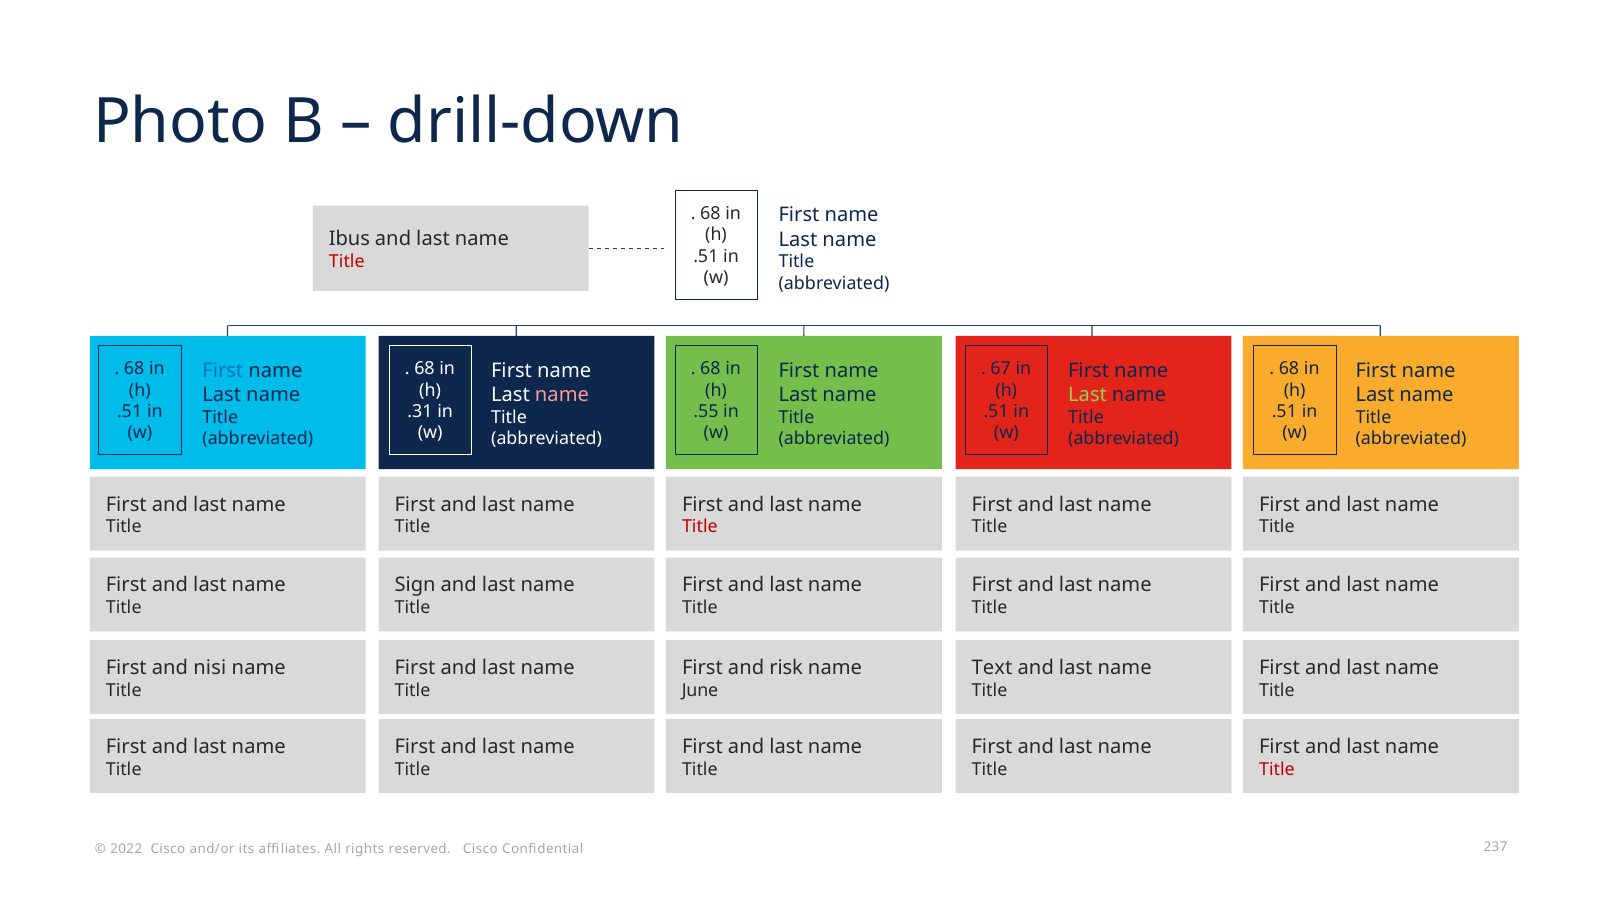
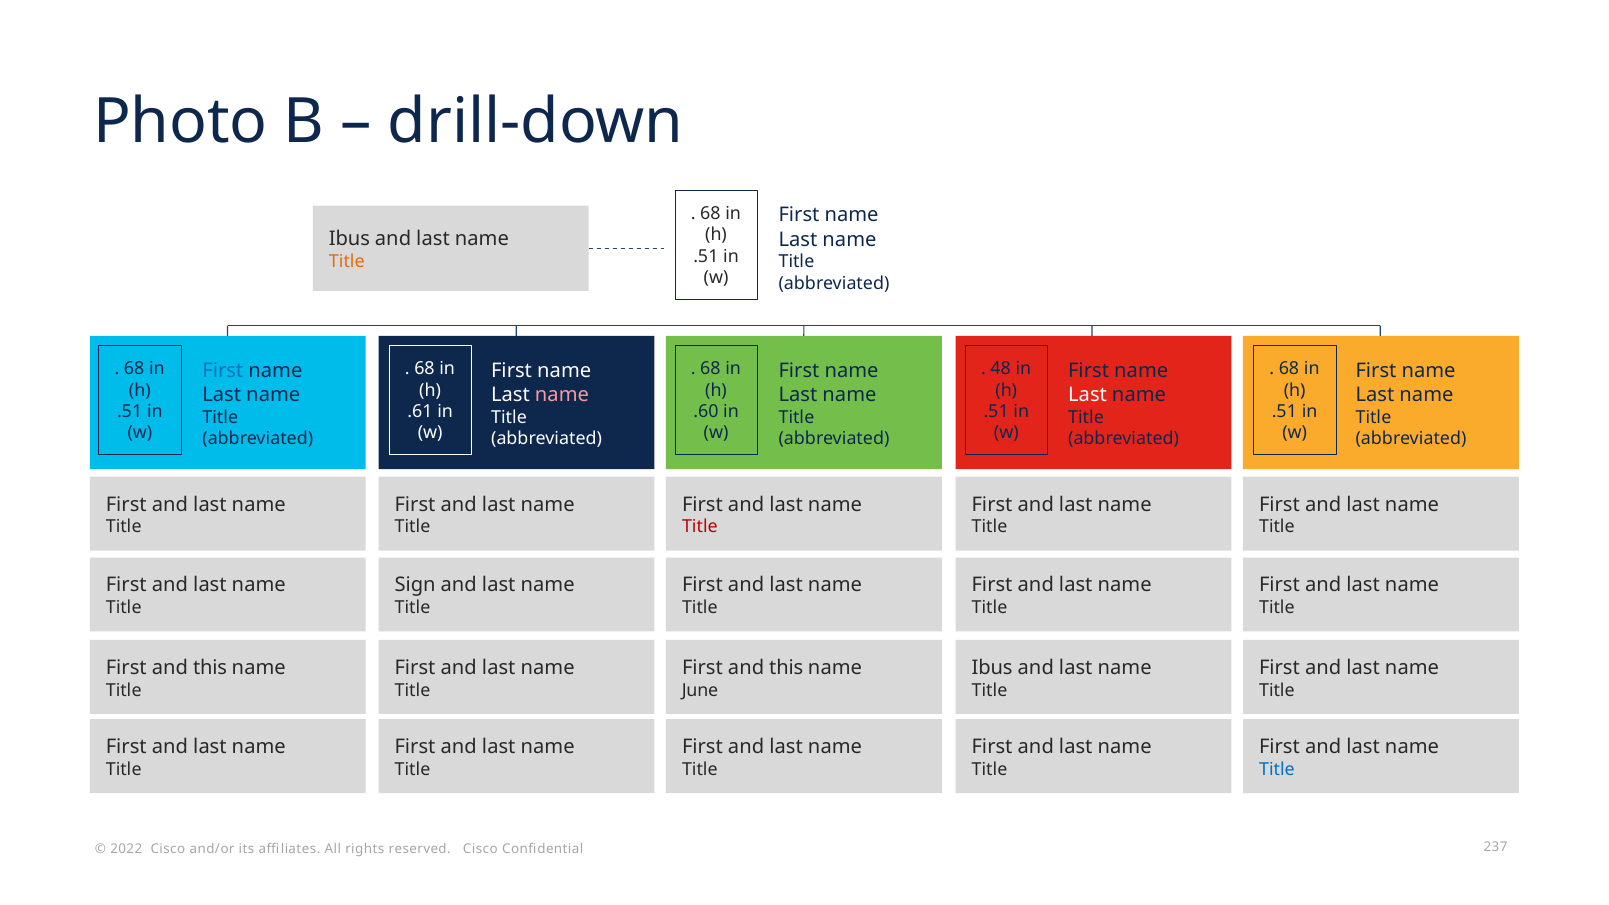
Title colour: red -> orange (347, 262)
67: 67 -> 48 (1001, 369)
Last colour: light green -> white (1088, 395)
.31: .31 -> .61 (420, 412)
.55: .55 -> .60 (706, 412)
nisi: nisi -> this (210, 668)
risk: risk -> this (786, 668)
Text: Text -> Ibus (992, 668)
Title colour: red -> blue (1277, 770)
